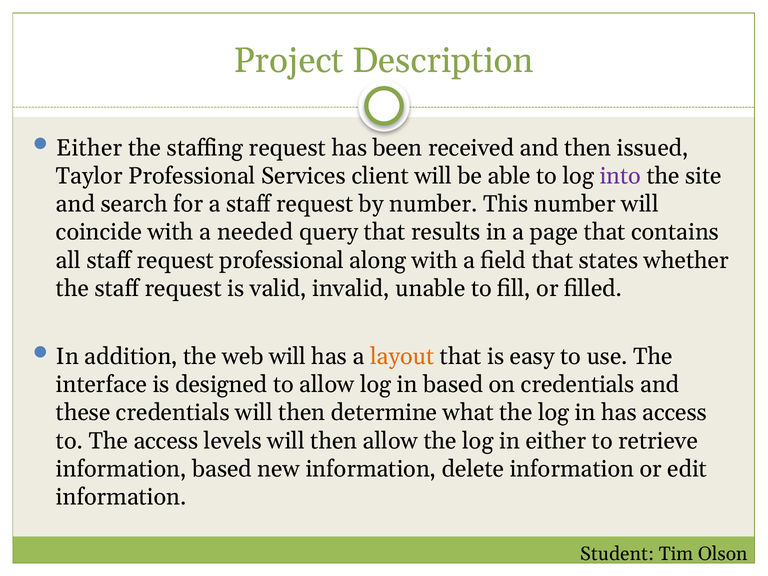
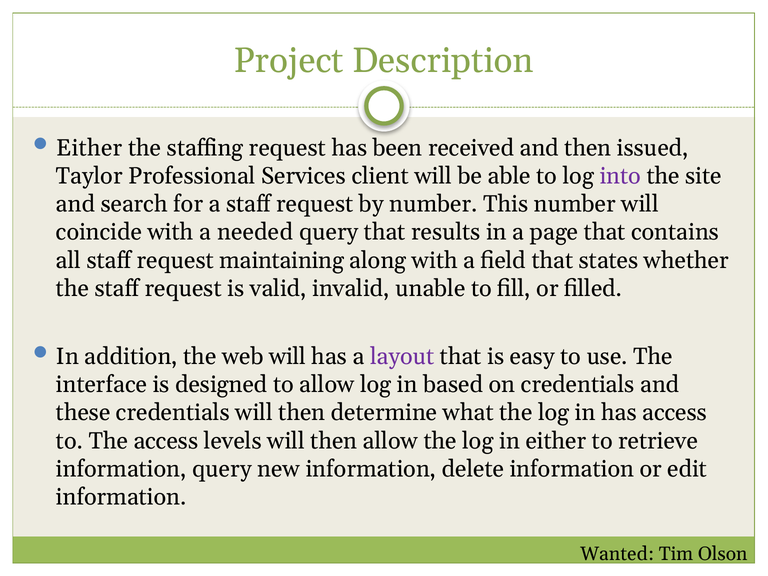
request professional: professional -> maintaining (282, 260)
layout colour: orange -> purple (402, 356)
information based: based -> query (222, 469)
Student: Student -> Wanted (617, 554)
